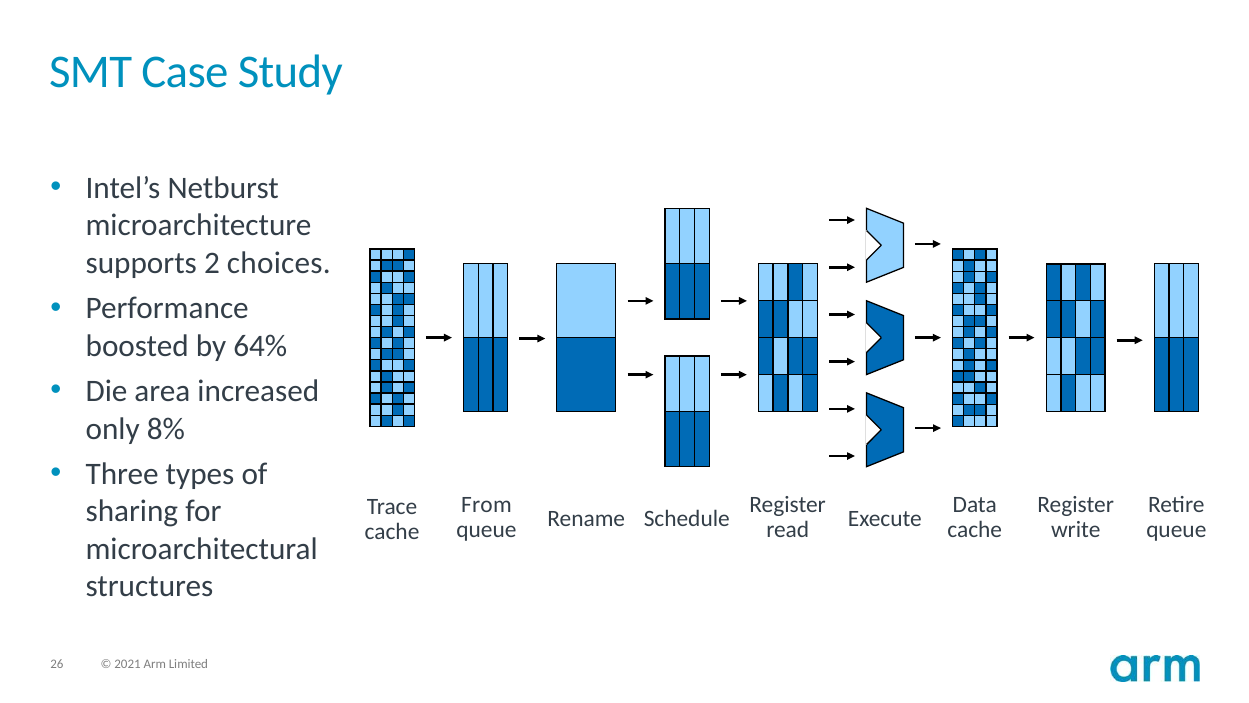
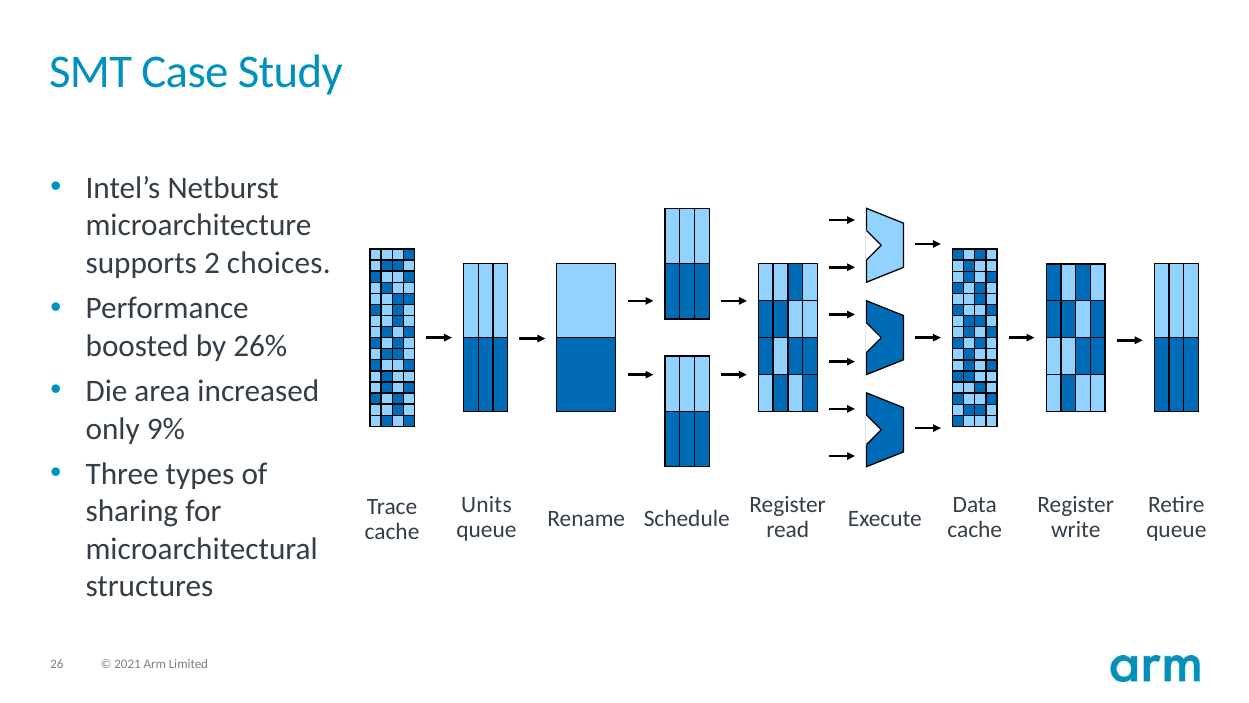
64%: 64% -> 26% (260, 346)
8%: 8% -> 9% (166, 428)
From: From -> Units (486, 504)
